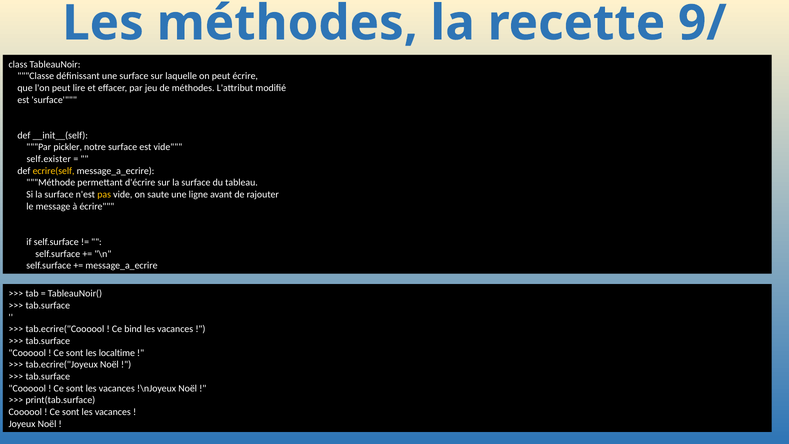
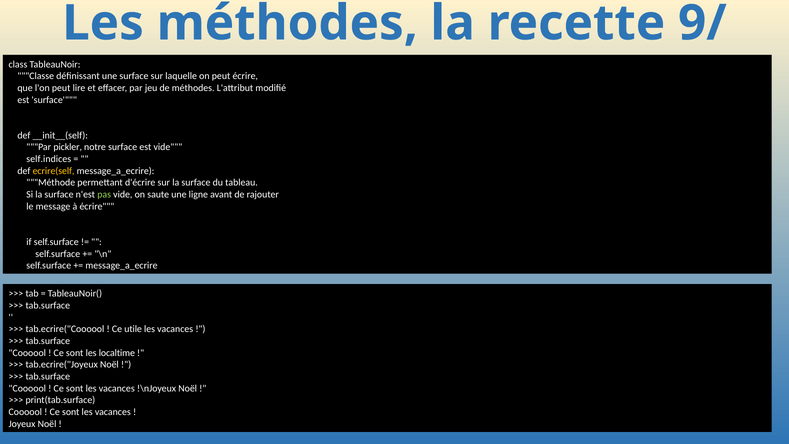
self.exister: self.exister -> self.indices (49, 159)
pas colour: yellow -> light green (104, 194)
bind: bind -> utile (133, 329)
